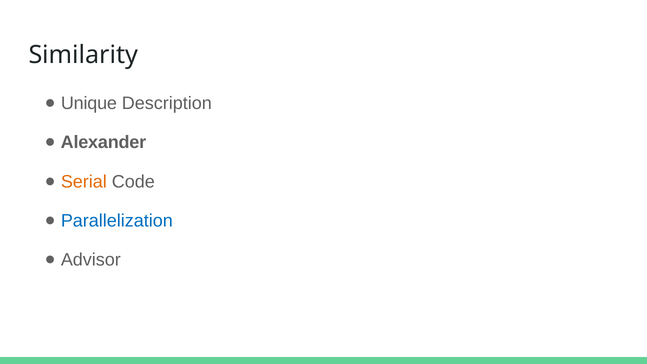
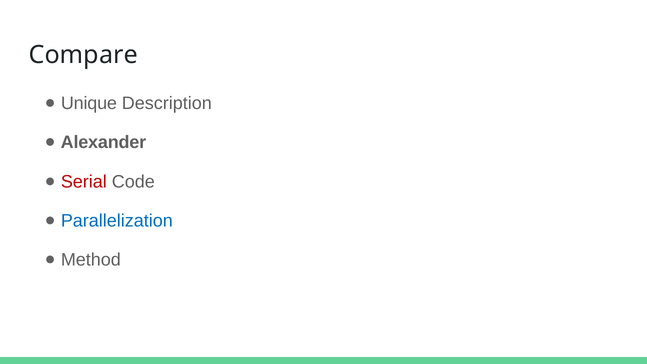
Similarity: Similarity -> Compare (83, 55)
Serial colour: orange -> red (84, 182)
Advisor: Advisor -> Method (91, 260)
